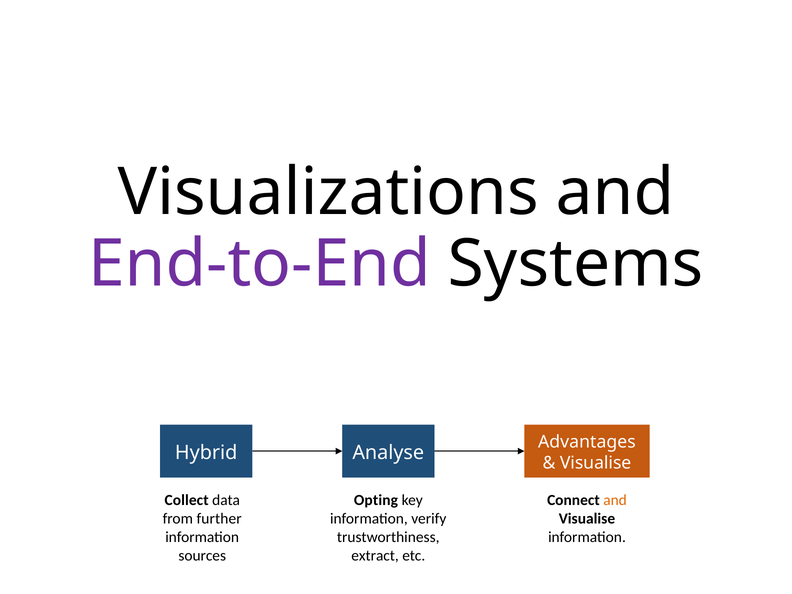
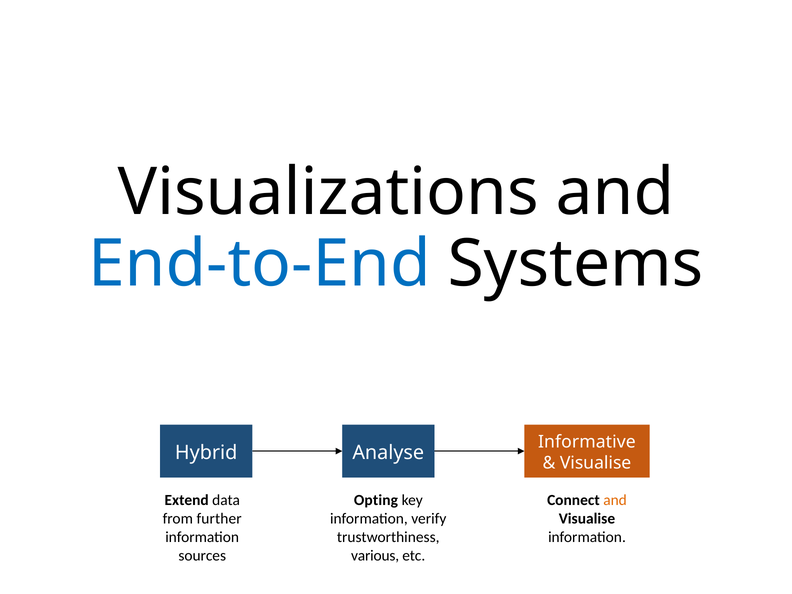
End-to-End colour: purple -> blue (259, 264)
Advantages: Advantages -> Informative (587, 442)
Collect: Collect -> Extend (187, 500)
extract: extract -> various (375, 556)
